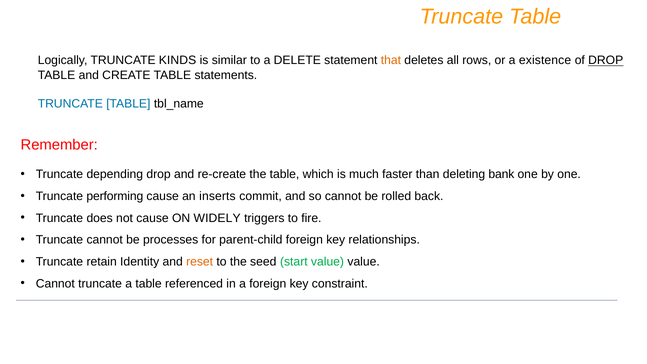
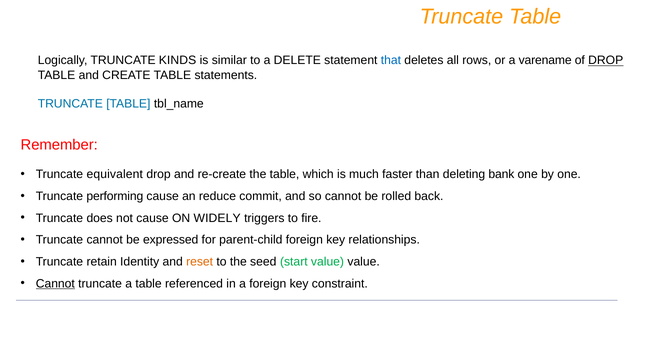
that colour: orange -> blue (391, 60)
existence: existence -> varename (545, 60)
depending: depending -> equivalent (115, 174)
inserts: inserts -> reduce (217, 196)
processes: processes -> expressed (171, 240)
Cannot underline: none -> present (55, 284)
